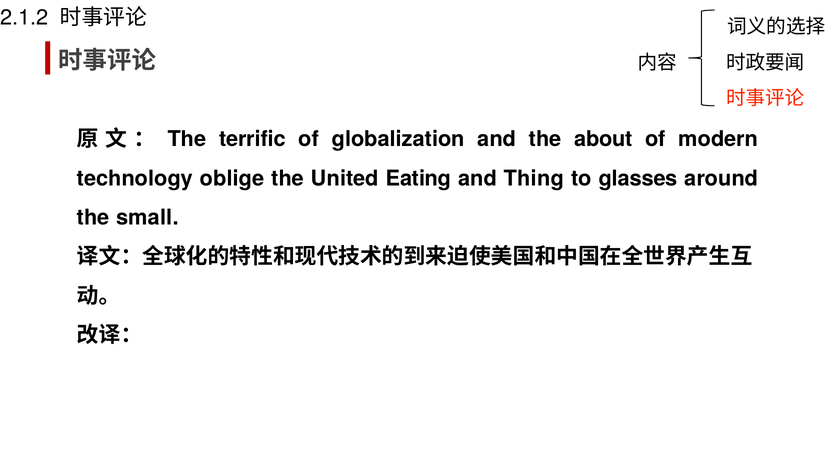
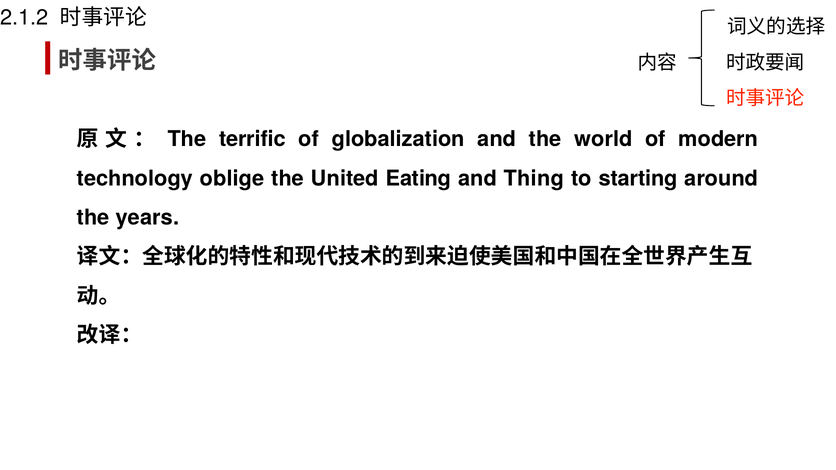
about: about -> world (603, 139)
glasses: glasses -> starting (638, 179)
small: small -> years (147, 218)
